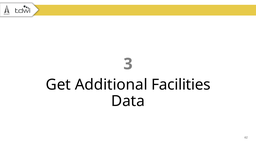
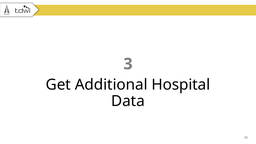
Facilities: Facilities -> Hospital (181, 85)
